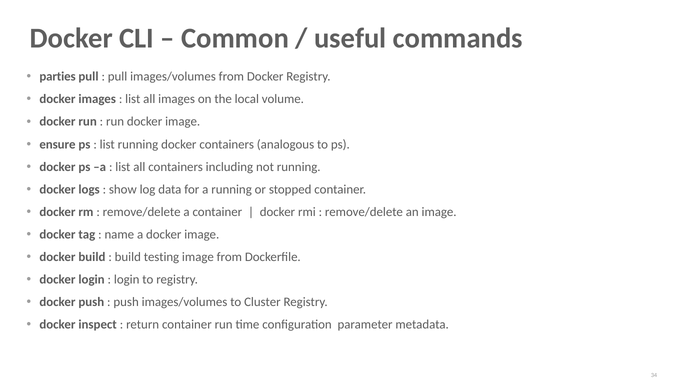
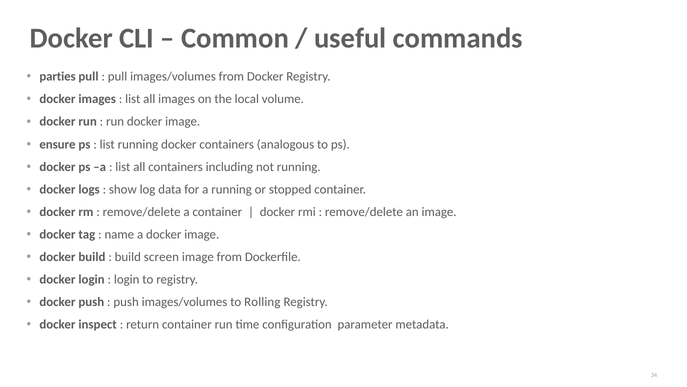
testing: testing -> screen (161, 257)
Cluster: Cluster -> Rolling (262, 302)
